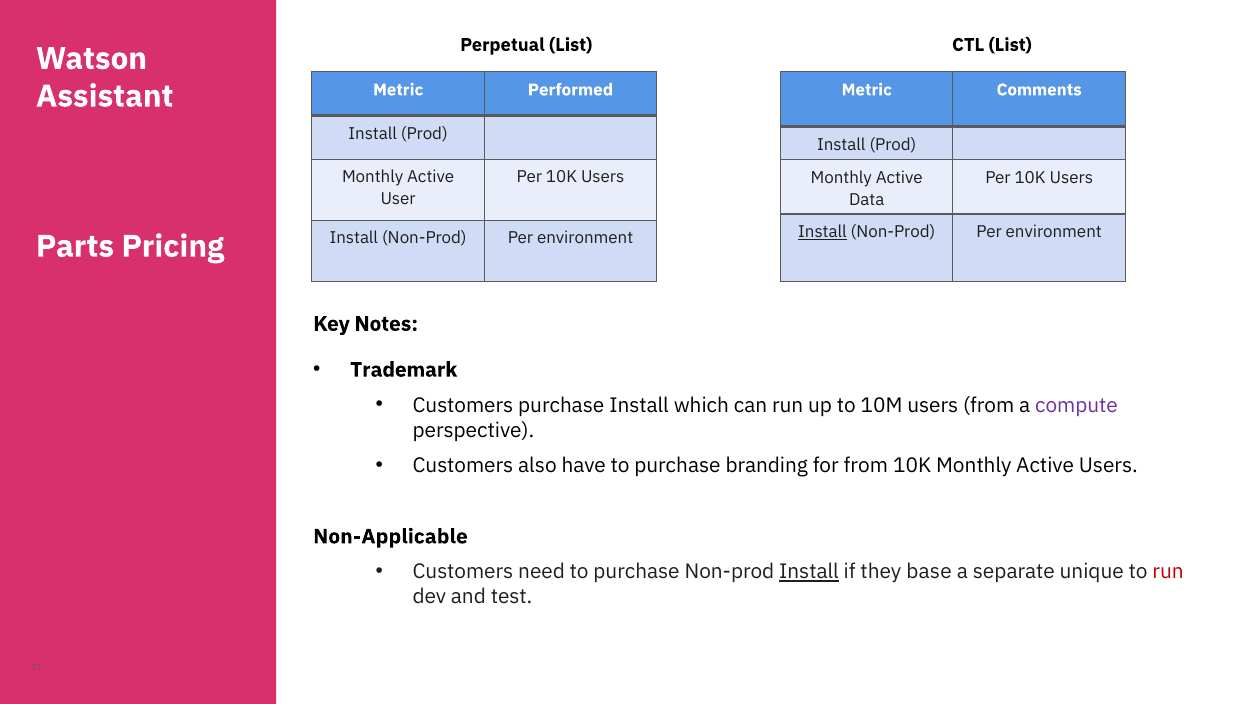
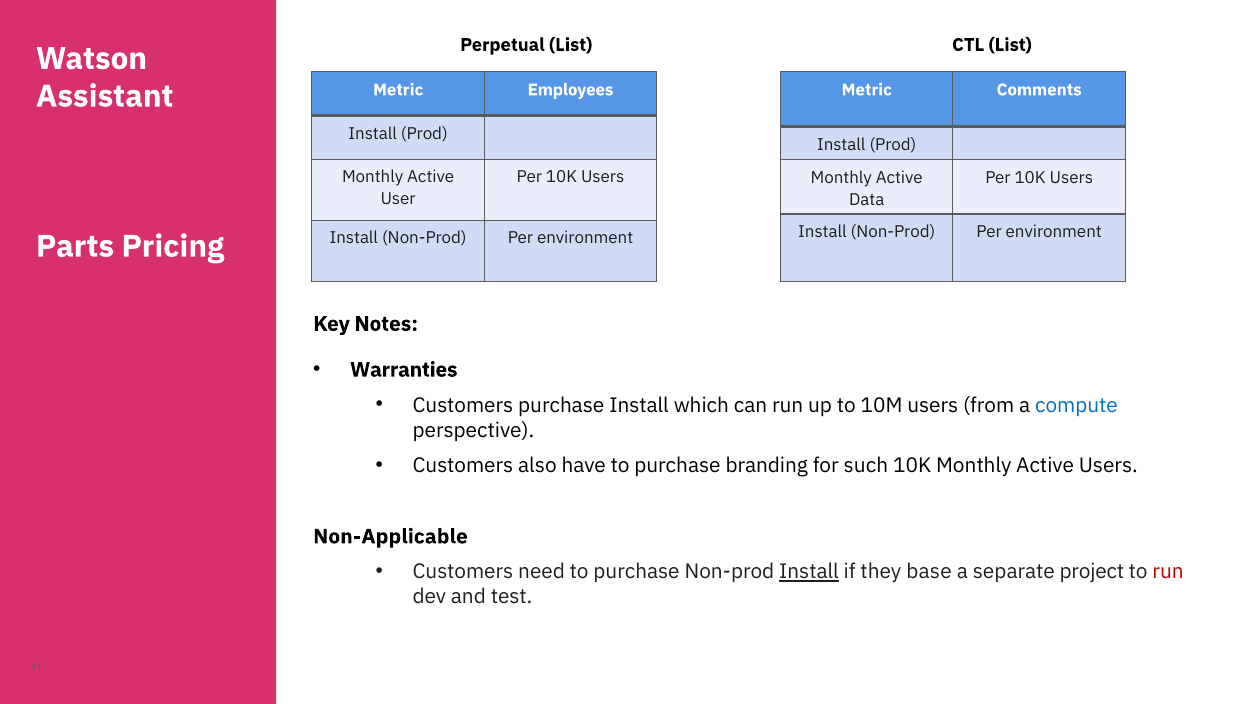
Performed: Performed -> Employees (571, 90)
Install underline: present -> none (822, 232)
Trademark: Trademark -> Warranties (404, 370)
compute colour: purple -> blue (1076, 405)
for from: from -> such (866, 465)
unique: unique -> project (1092, 572)
